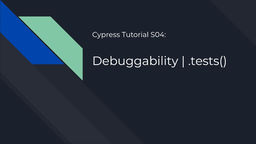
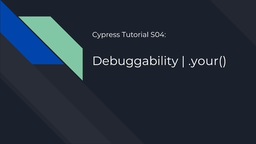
.tests(: .tests( -> .your( (207, 61)
